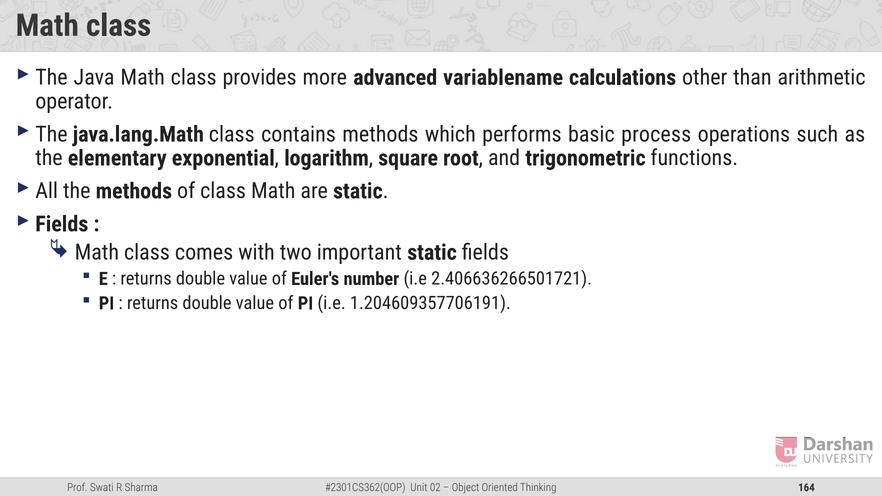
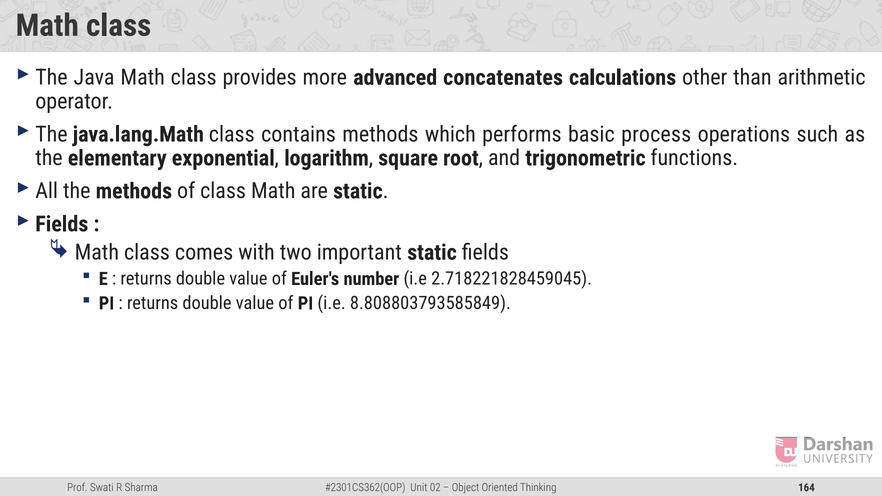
variablename: variablename -> concatenates (503, 78)
2.406636266501721: 2.406636266501721 -> 2.718221828459045 (512, 279)
1.204609357706191: 1.204609357706191 -> 8.808803793585849 (430, 303)
